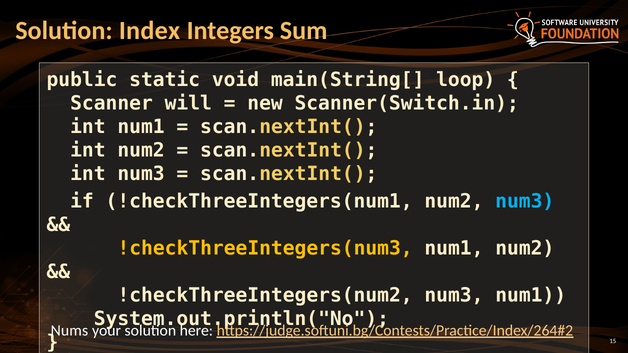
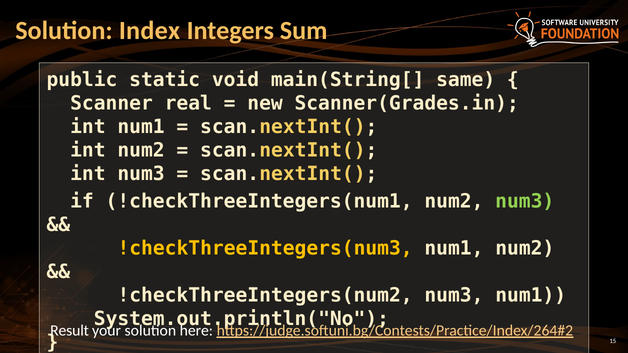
loop: loop -> same (466, 80)
will: will -> real (188, 103)
Scanner(Switch.in: Scanner(Switch.in -> Scanner(Grades.in (407, 103)
num3 colour: light blue -> light green (525, 201)
Nums: Nums -> Result (70, 331)
